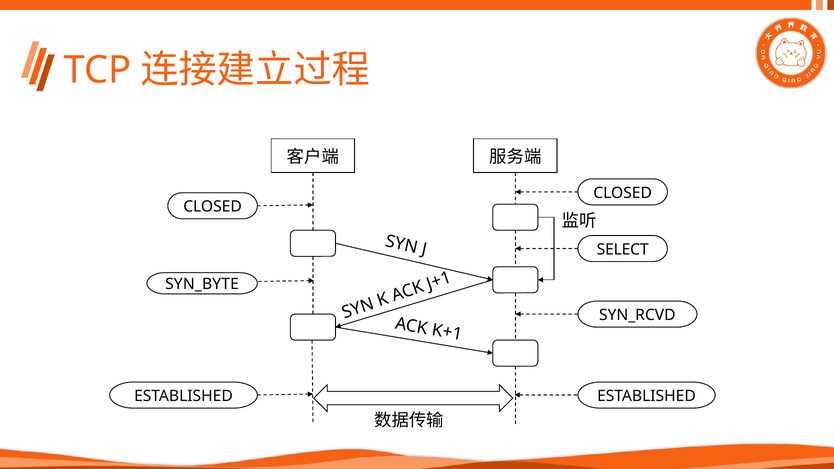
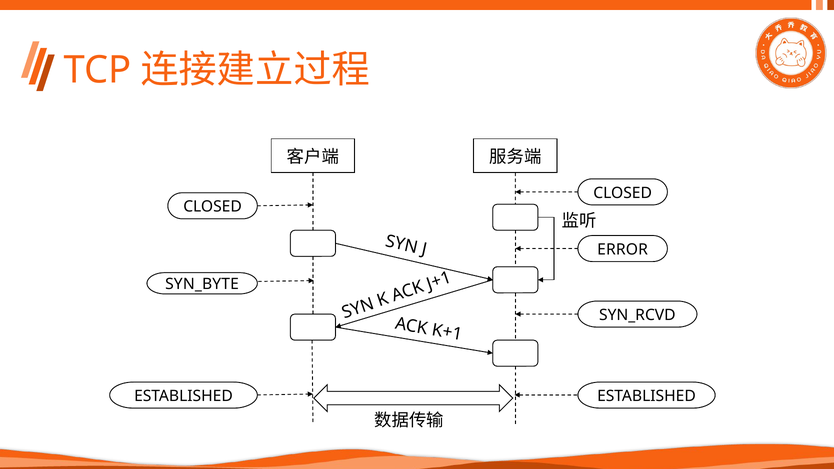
SELECT: SELECT -> ERROR (623, 250)
